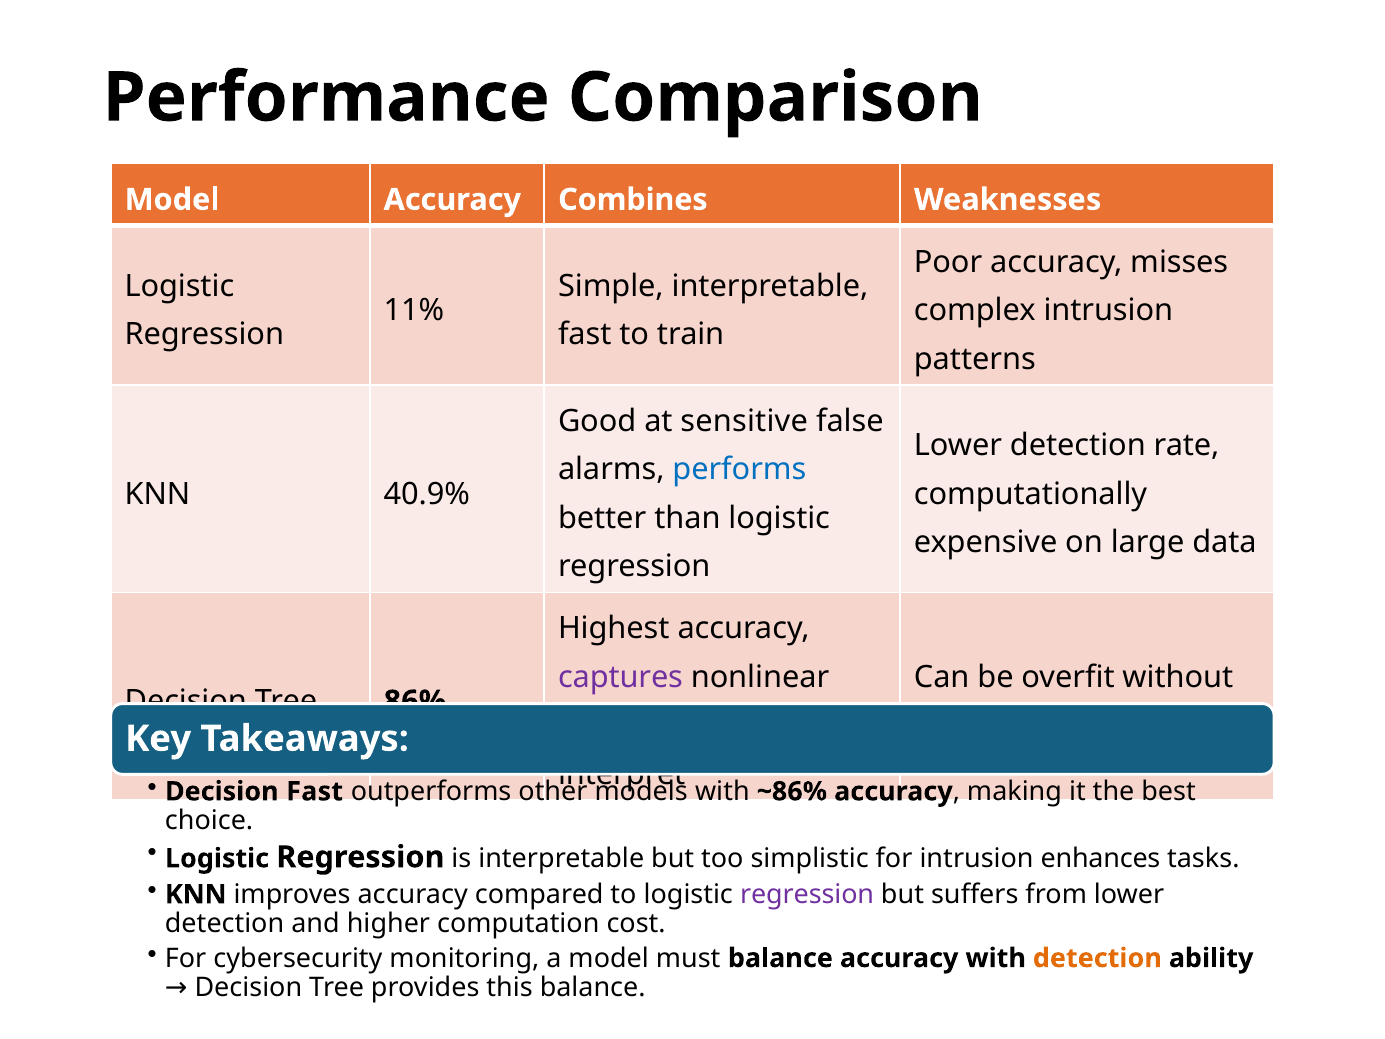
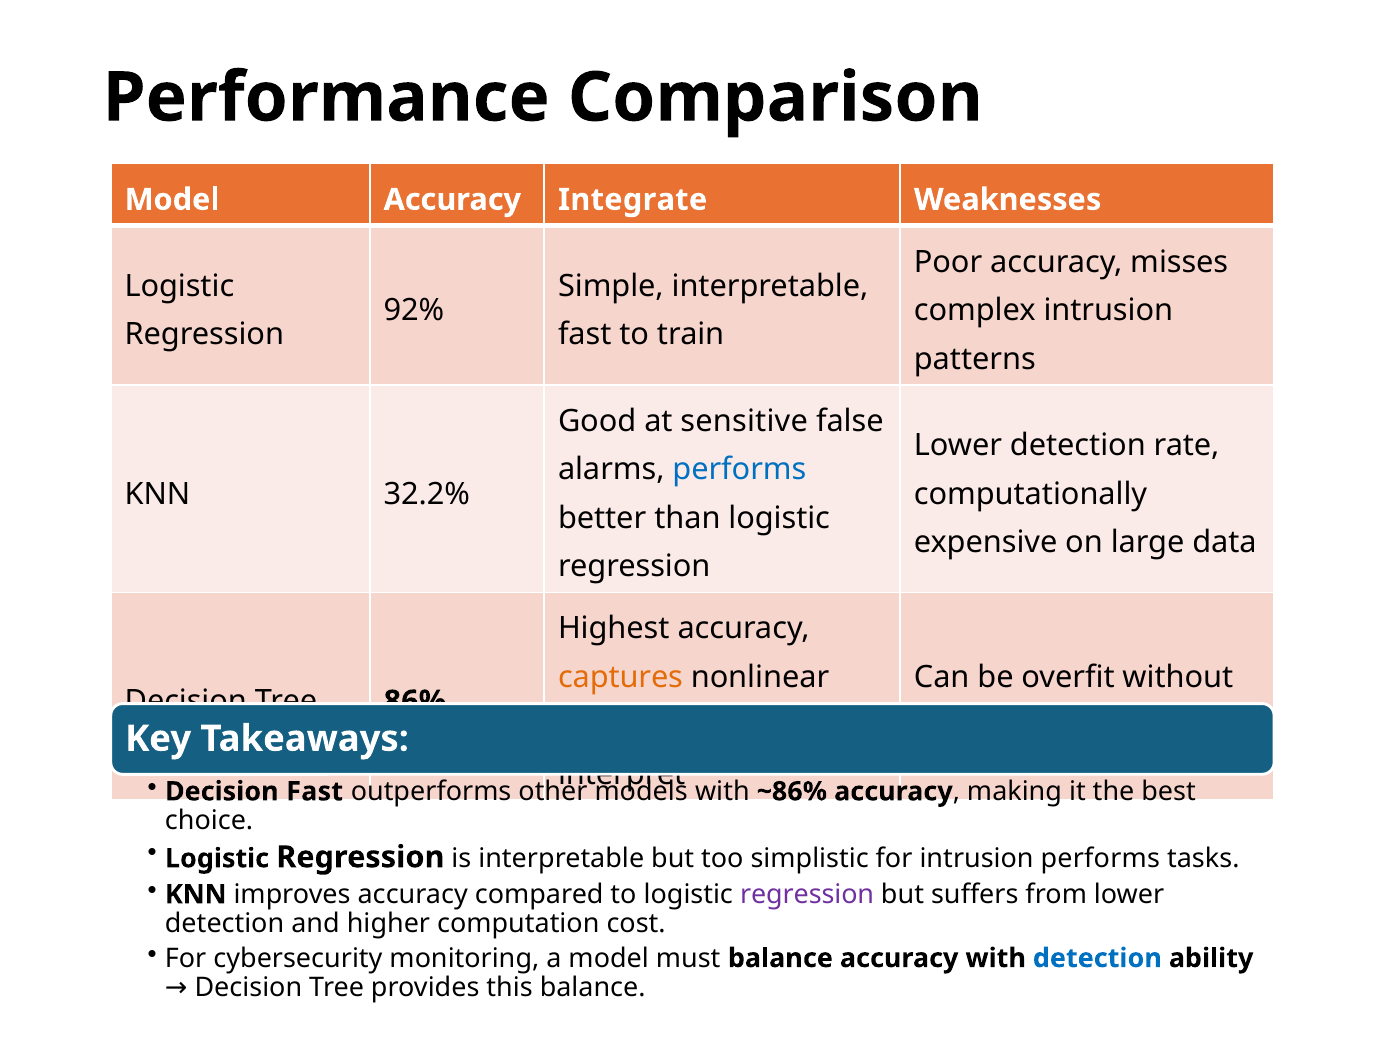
Combines: Combines -> Integrate (633, 200)
11%: 11% -> 92% (414, 310)
40.9%: 40.9% -> 32.2% (427, 494)
captures colour: purple -> orange (621, 677)
intrusion enhances: enhances -> performs (1100, 858)
detection colour: orange -> blue (1097, 958)
